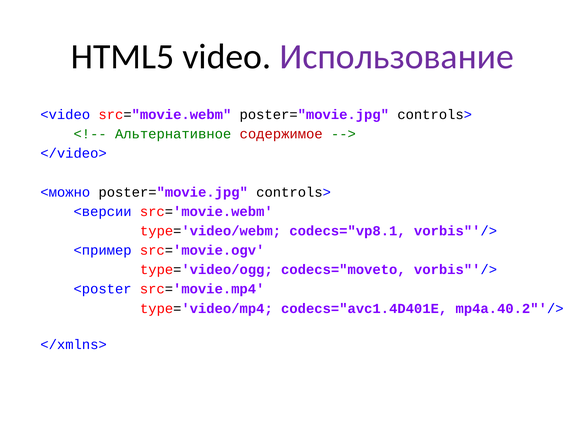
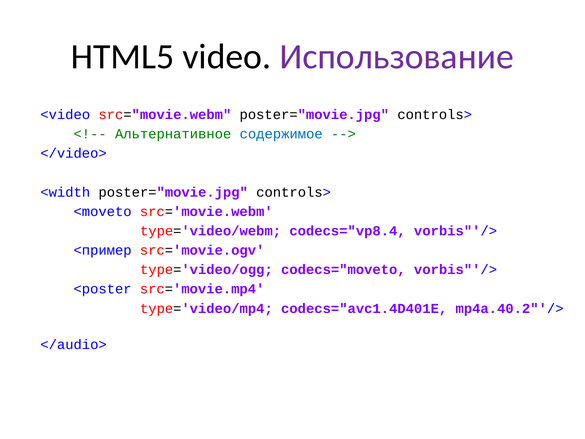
содержимое colour: red -> blue (281, 134)
<можно: <можно -> <width (65, 192)
<версии: <версии -> <moveto (103, 211)
codecs="vp8.1: codecs="vp8.1 -> codecs="vp8.4 (348, 231)
</xmlns>: </xmlns> -> </audio> (74, 344)
